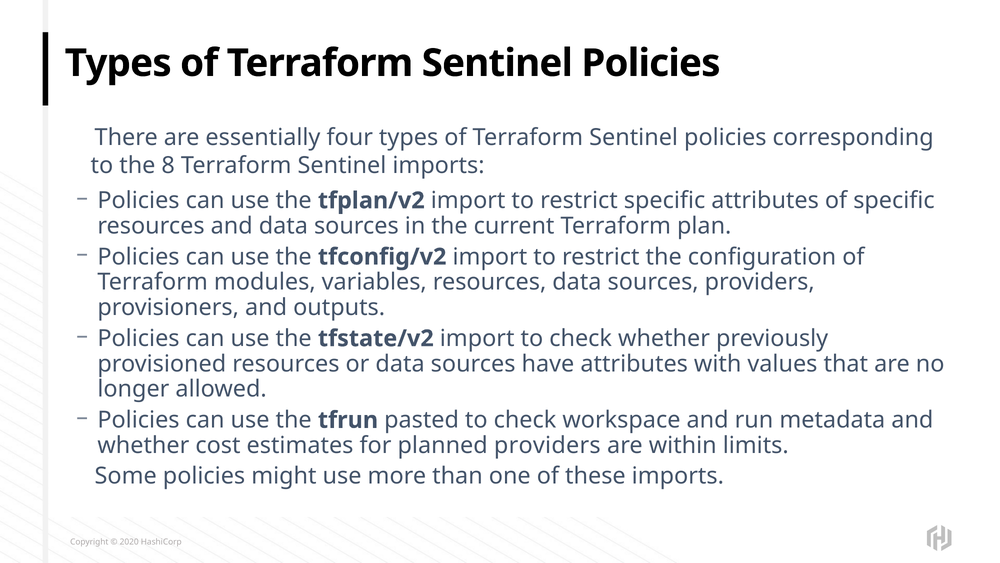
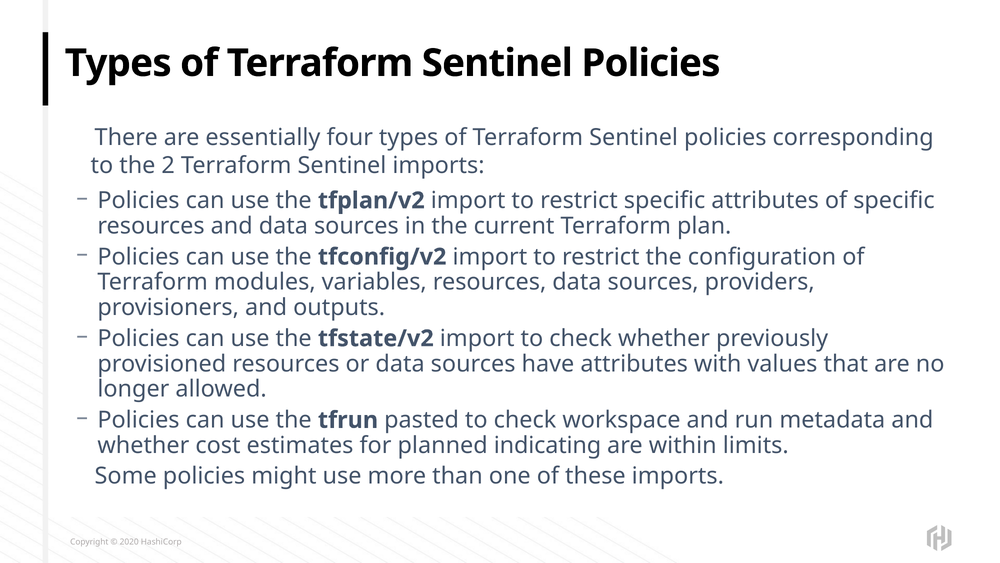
8: 8 -> 2 (168, 165)
planned providers: providers -> indicating (548, 445)
